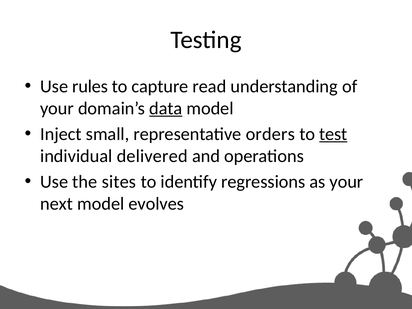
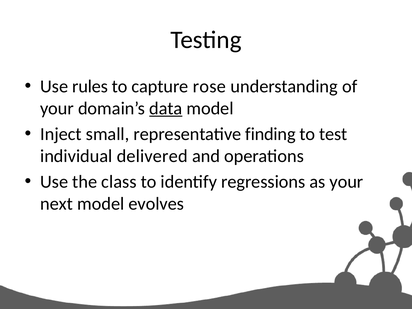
read: read -> rose (209, 86)
orders: orders -> finding (270, 134)
test underline: present -> none (333, 134)
sites: sites -> class (119, 182)
